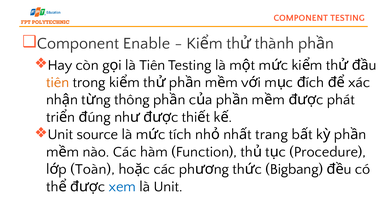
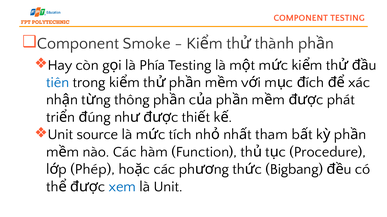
Enable: Enable -> Smoke (147, 43)
là Tiên: Tiên -> Phía (152, 65)
tiên colour: orange -> blue (58, 83)
trang: trang -> tham (271, 135)
Toàn: Toàn -> Phép (93, 170)
